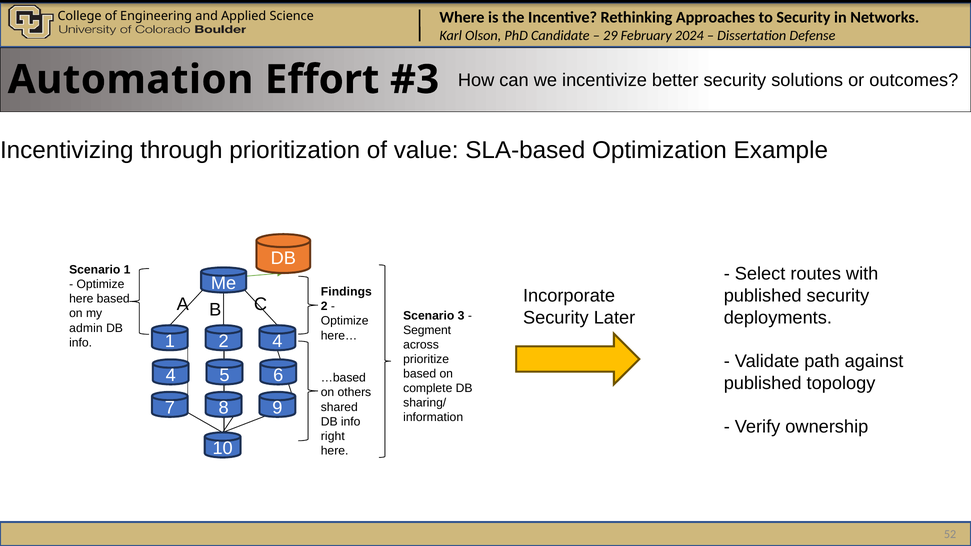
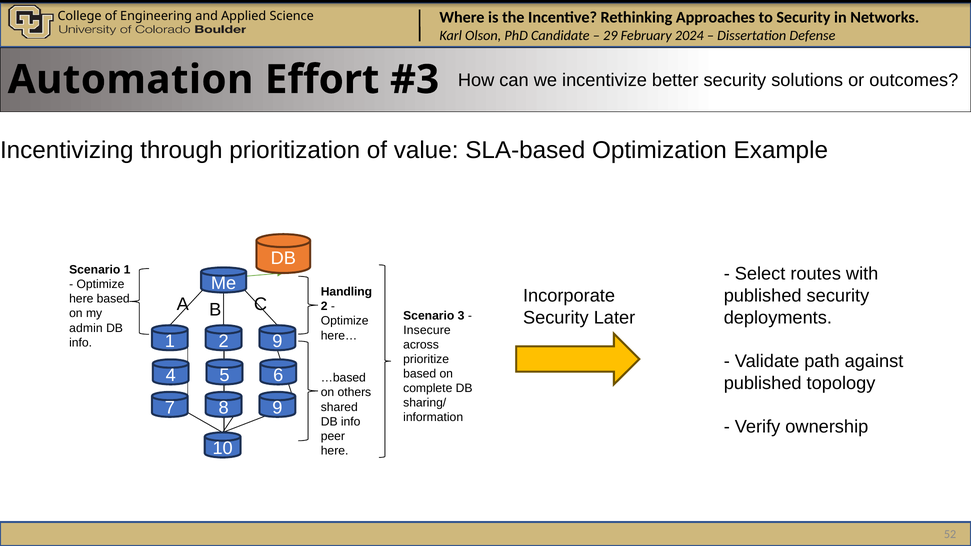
Findings: Findings -> Handling (346, 292)
Segment: Segment -> Insecure (427, 330)
2 4: 4 -> 9 (277, 341)
right: right -> peer (333, 436)
